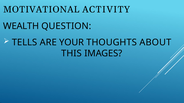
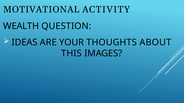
TELLS: TELLS -> IDEAS (25, 43)
